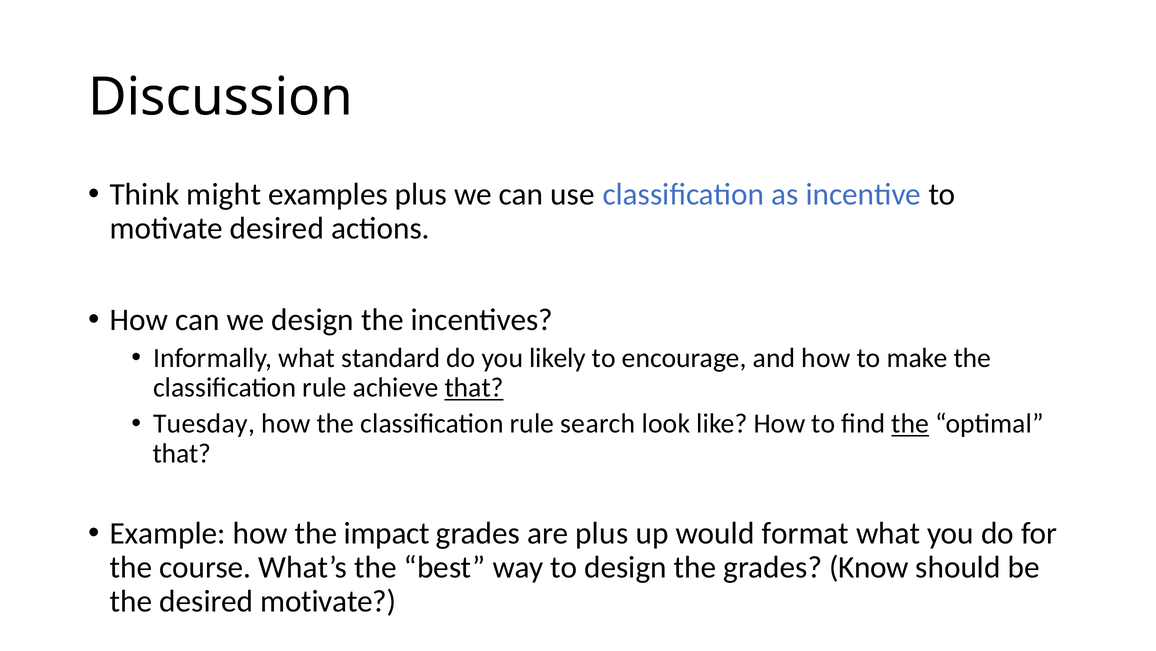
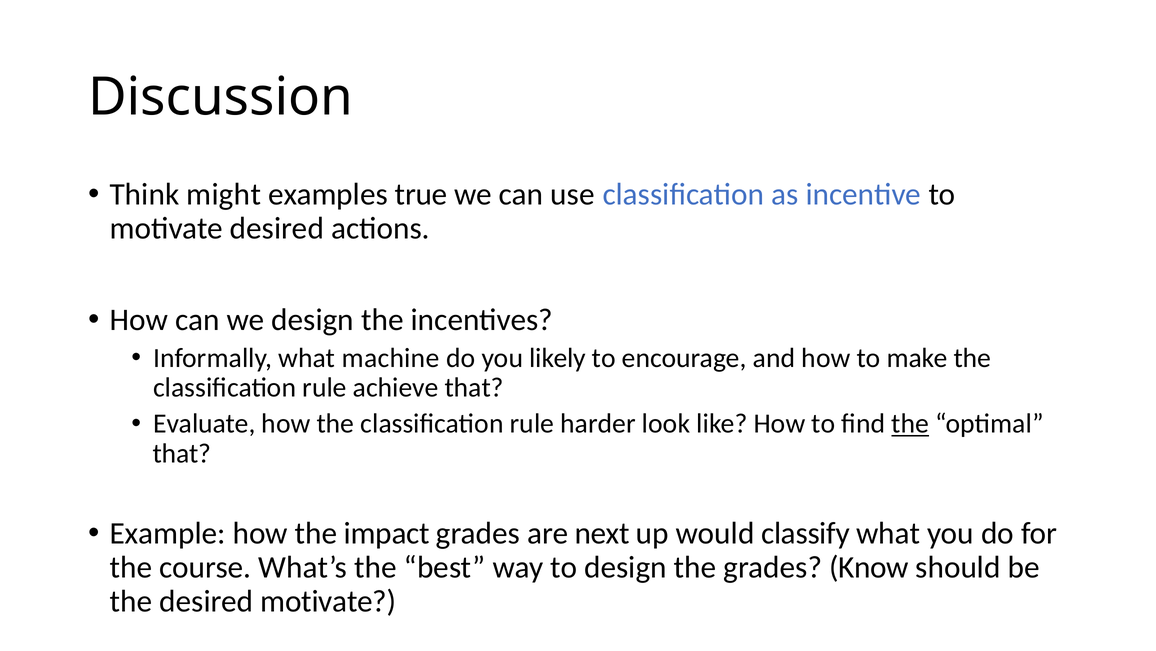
examples plus: plus -> true (421, 194)
standard: standard -> machine (391, 357)
that underline: present -> none (474, 387)
Tuesday: Tuesday -> Evaluate (204, 423)
search: search -> harder (598, 423)
are plus: plus -> next (602, 533)
format: format -> classify (805, 533)
